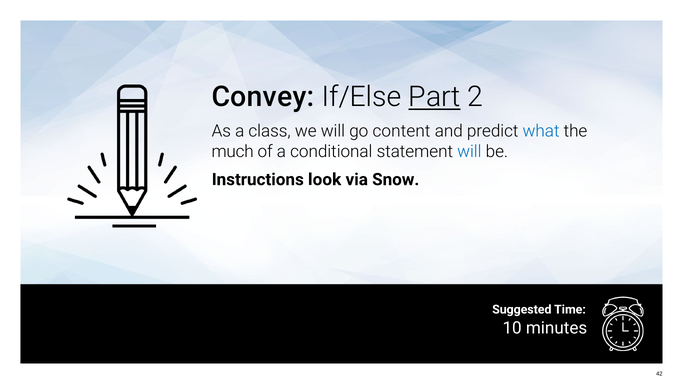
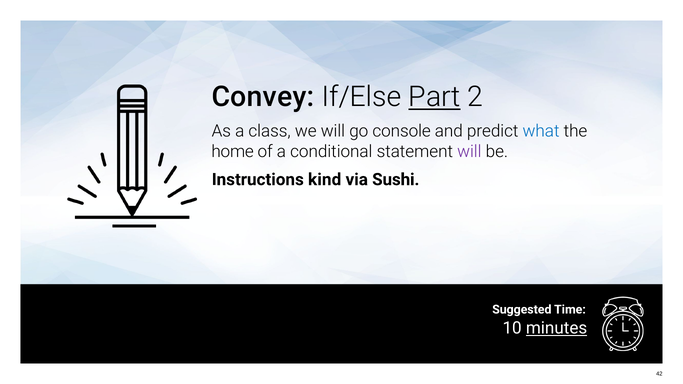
content: content -> console (402, 131)
much: much -> home (233, 152)
will colour: blue -> purple (469, 152)
look: look -> kind (325, 180)
Snow: Snow -> Sushi (396, 180)
minutes underline: none -> present (557, 328)
